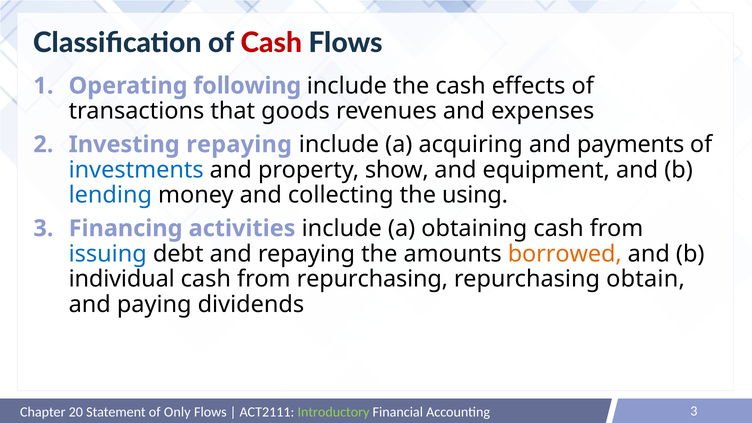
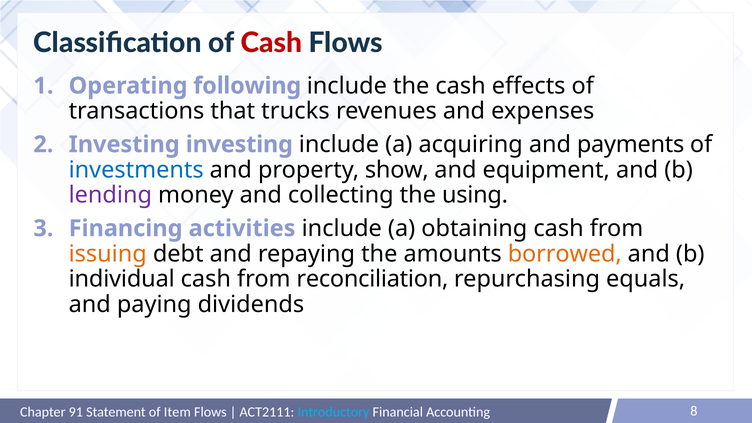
goods: goods -> trucks (295, 111)
Investing repaying: repaying -> investing (239, 144)
lending colour: blue -> purple (110, 195)
issuing colour: blue -> orange (108, 254)
from repurchasing: repurchasing -> reconciliation (372, 279)
obtain: obtain -> equals (646, 279)
20: 20 -> 91 (76, 412)
Only: Only -> Item (177, 412)
Introductory colour: light green -> light blue (333, 412)
Accounting 3: 3 -> 8 (694, 411)
